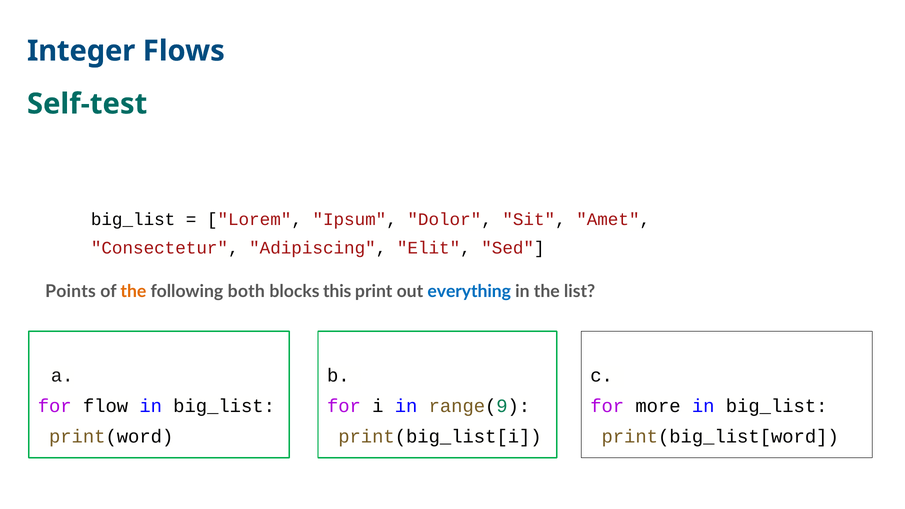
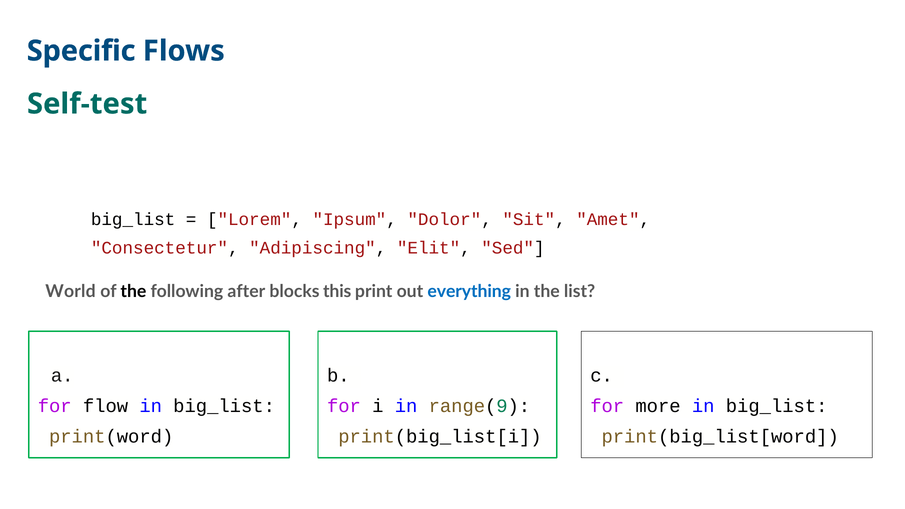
Integer: Integer -> Specific (81, 51)
Points: Points -> World (70, 291)
the colour: orange -> black (133, 291)
both: both -> after (246, 291)
